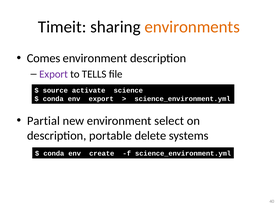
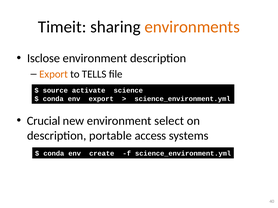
Comes: Comes -> Isclose (44, 58)
Export colour: purple -> orange (54, 74)
Partial: Partial -> Crucial (44, 121)
delete: delete -> access (150, 136)
